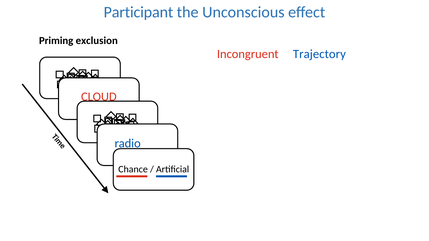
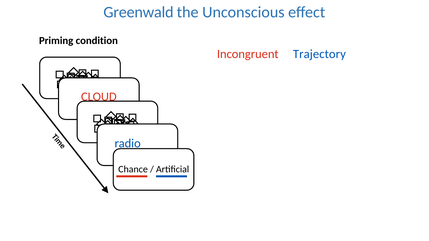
Participant: Participant -> Greenwald (138, 12)
exclusion: exclusion -> condition (97, 41)
